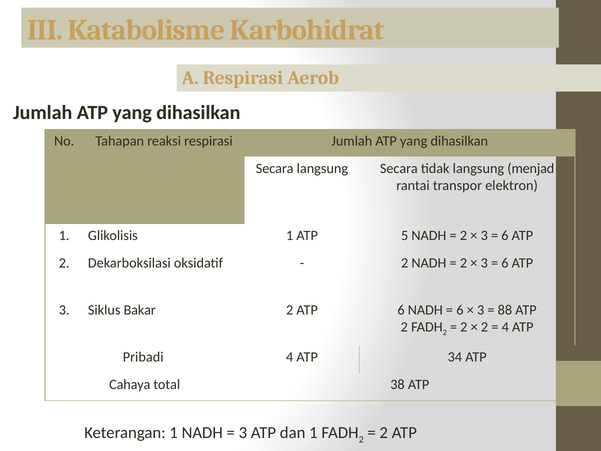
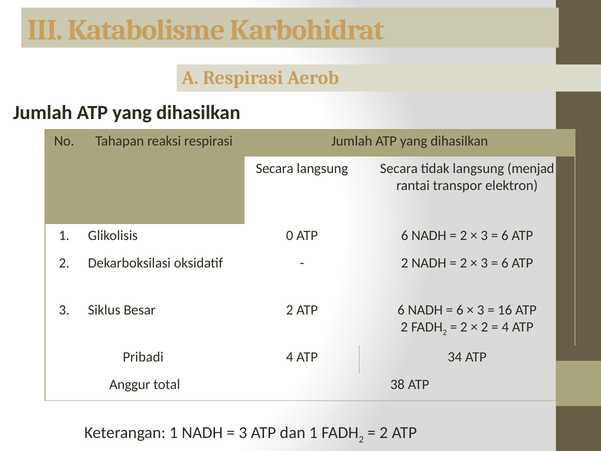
Glikolisis 1: 1 -> 0 (290, 235)
5: 5 -> 6 (405, 235)
Bakar: Bakar -> Besar (140, 310)
88: 88 -> 16 (505, 310)
Cahaya: Cahaya -> Anggur (130, 384)
